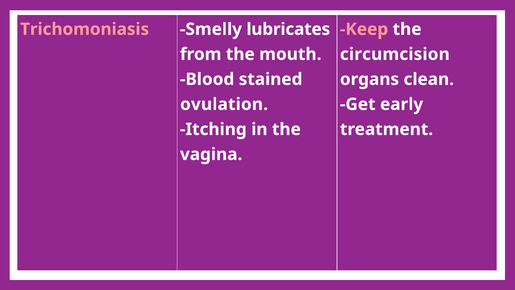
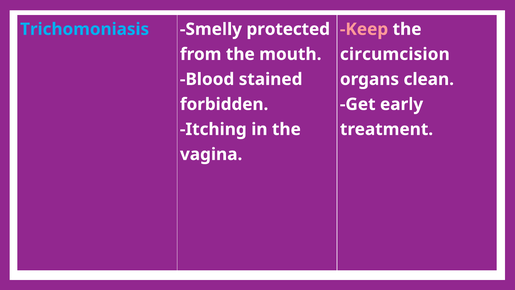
Trichomoniasis colour: pink -> light blue (85, 29)
lubricates: lubricates -> protected (288, 29)
ovulation: ovulation -> forbidden (224, 104)
